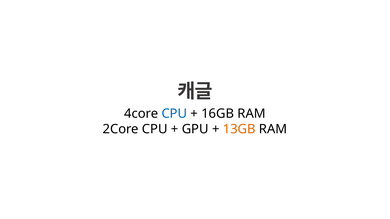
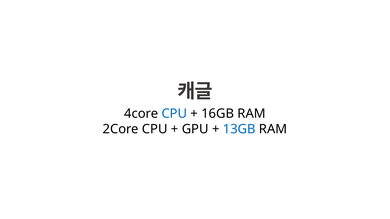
13GB colour: orange -> blue (239, 129)
